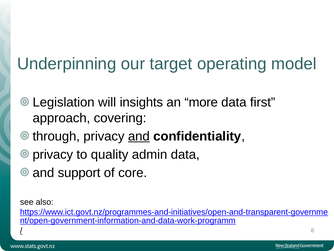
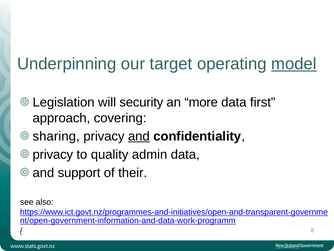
model underline: none -> present (294, 64)
insights: insights -> security (141, 102)
through: through -> sharing (56, 136)
core: core -> their (133, 172)
